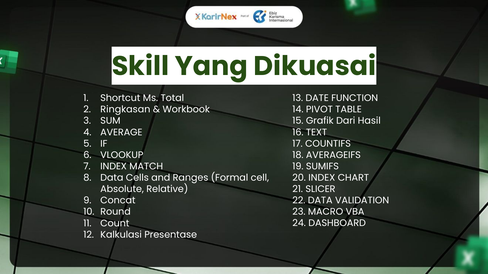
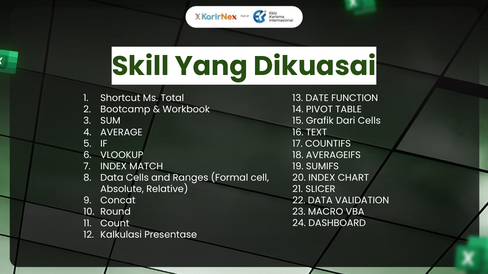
Ringkasan: Ringkasan -> Bootcamp (125, 110)
Dari Hasil: Hasil -> Cells (369, 121)
